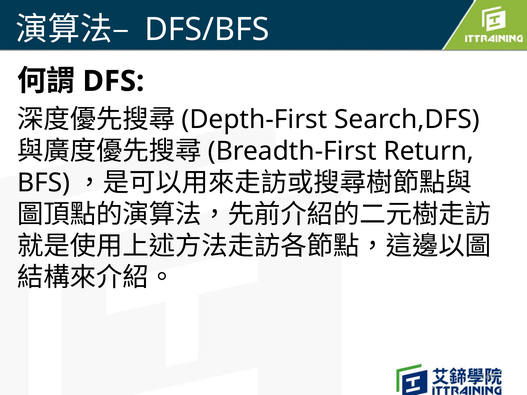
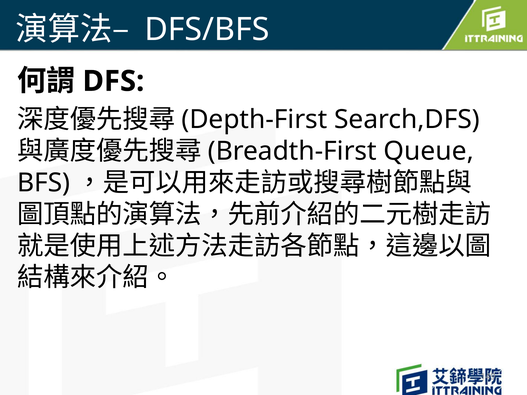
Return: Return -> Queue (429, 151)
